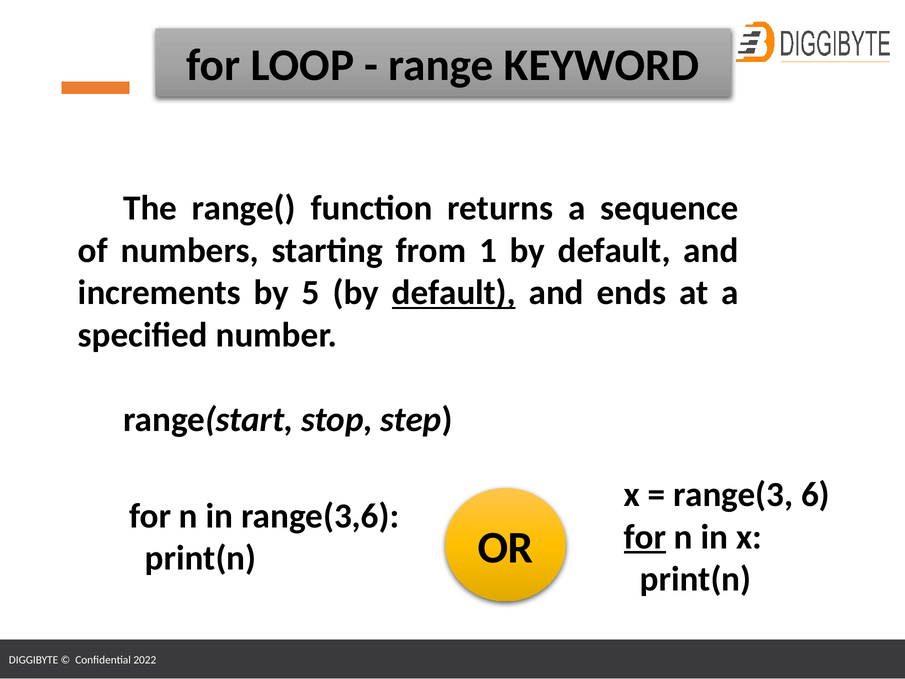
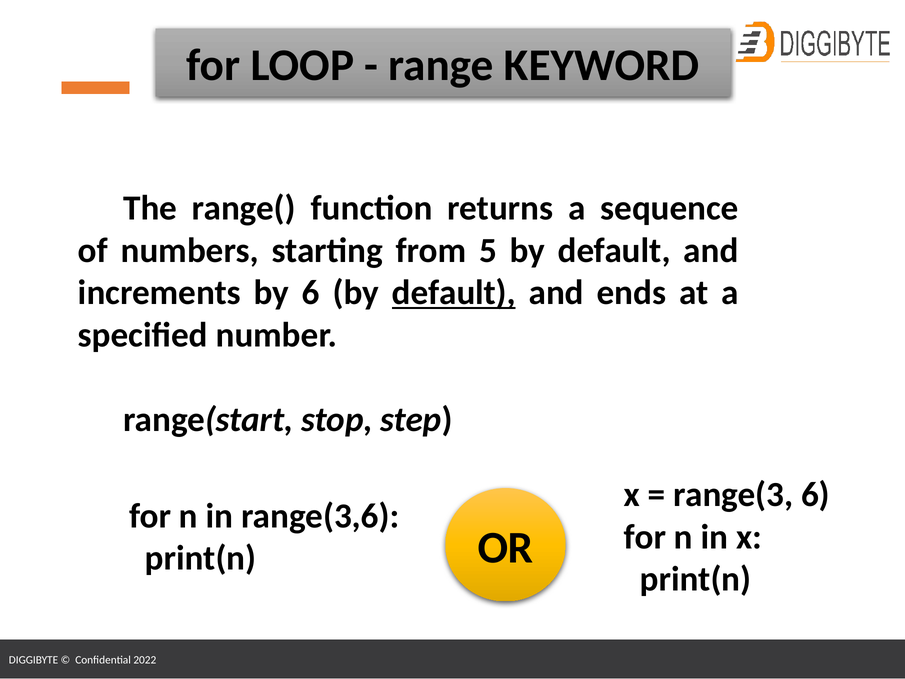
1: 1 -> 5 (488, 250)
by 5: 5 -> 6 (311, 293)
for underline: present -> none (645, 537)
